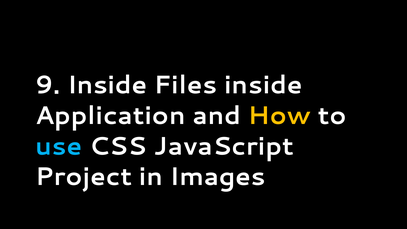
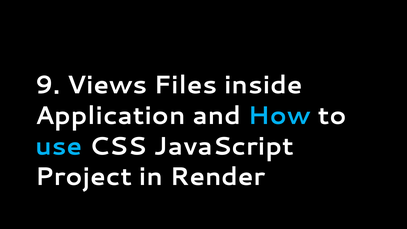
9 Inside: Inside -> Views (107, 85)
How colour: yellow -> light blue (279, 116)
Images: Images -> Render (217, 177)
